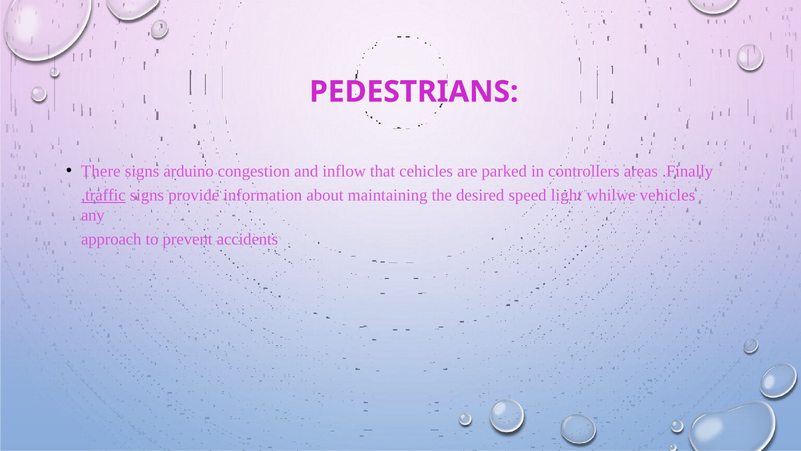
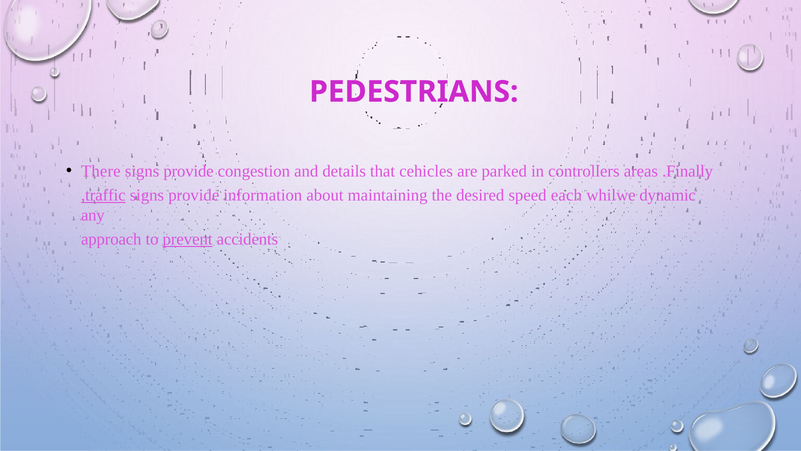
arduino: arduino -> provide (189, 171)
inflow: inflow -> details (344, 171)
light: light -> each (566, 195)
vehicles: vehicles -> dynamic (668, 195)
prevent underline: none -> present (188, 239)
